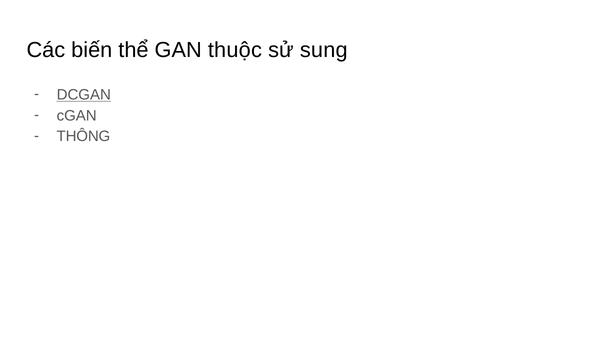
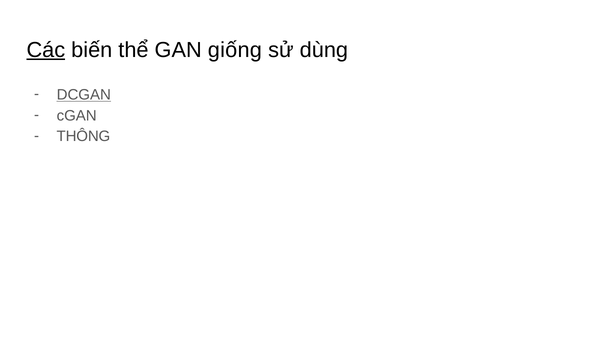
Các underline: none -> present (46, 50)
thuộc: thuộc -> giống (235, 50)
sung: sung -> dùng (324, 50)
